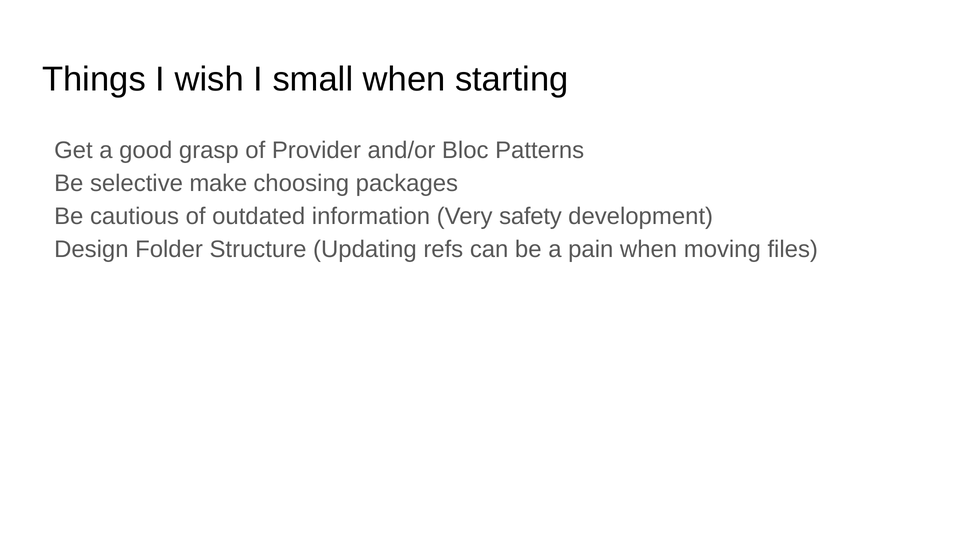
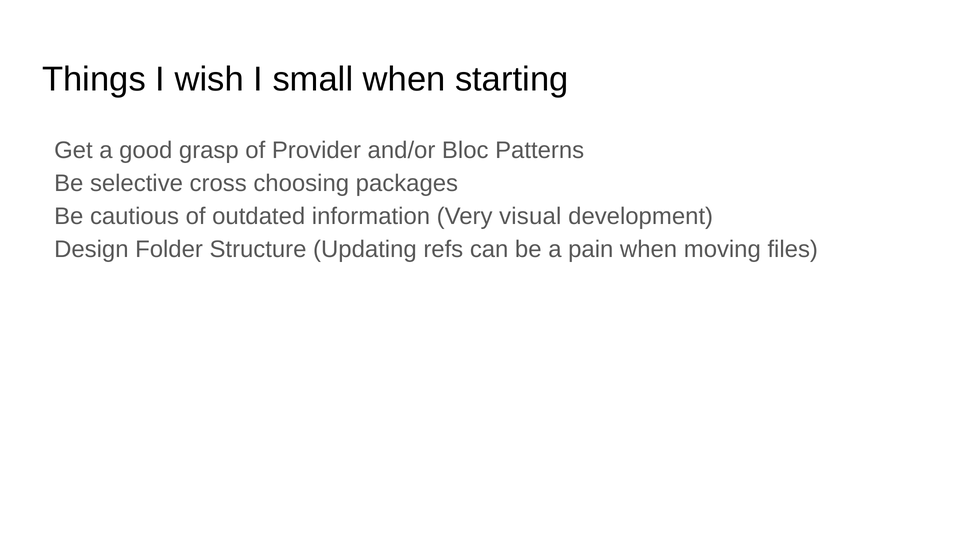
make: make -> cross (218, 184)
safety: safety -> visual (530, 217)
